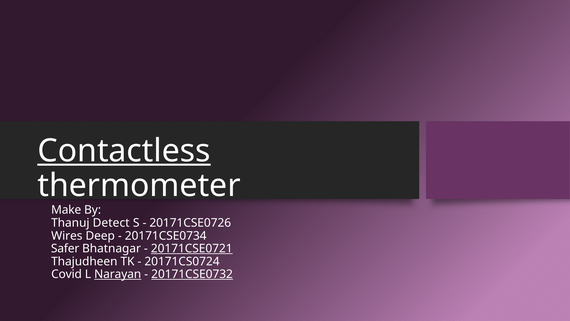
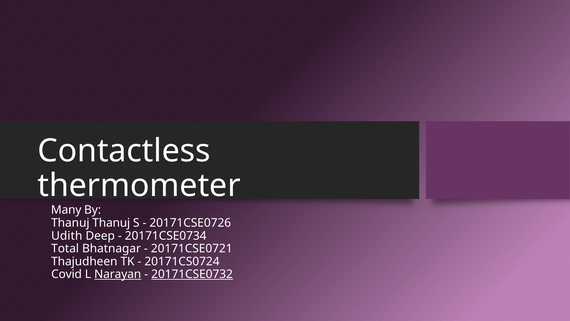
Contactless underline: present -> none (124, 151)
Make: Make -> Many (66, 210)
Thanuj Detect: Detect -> Thanuj (111, 223)
Wires: Wires -> Udith (67, 236)
Safer: Safer -> Total (65, 248)
20171CSE0721 underline: present -> none (192, 248)
